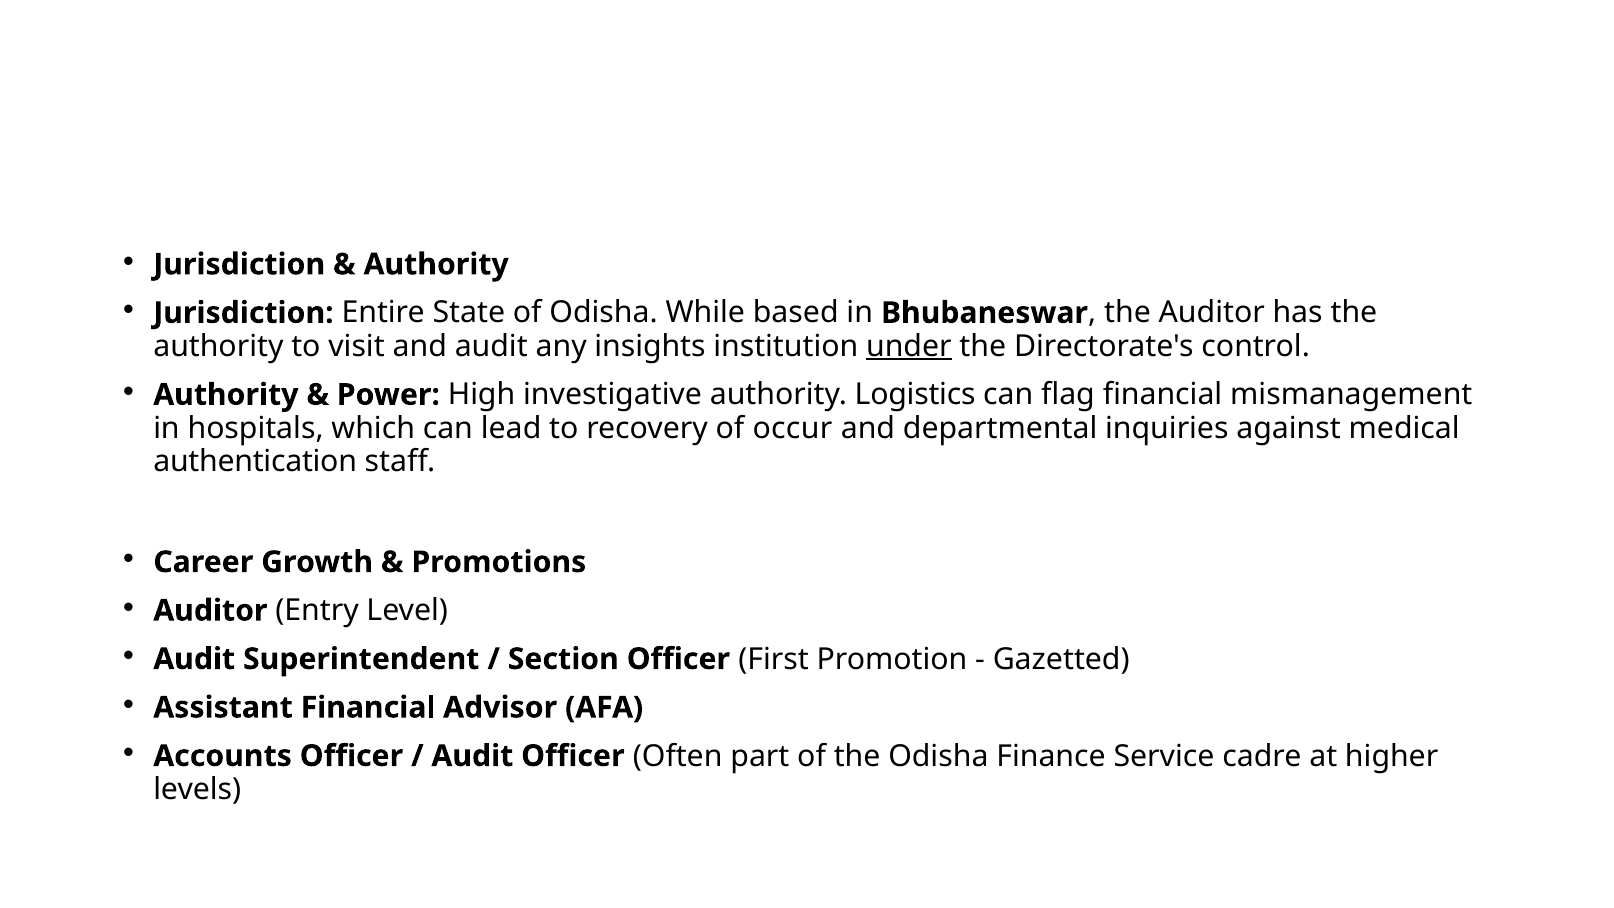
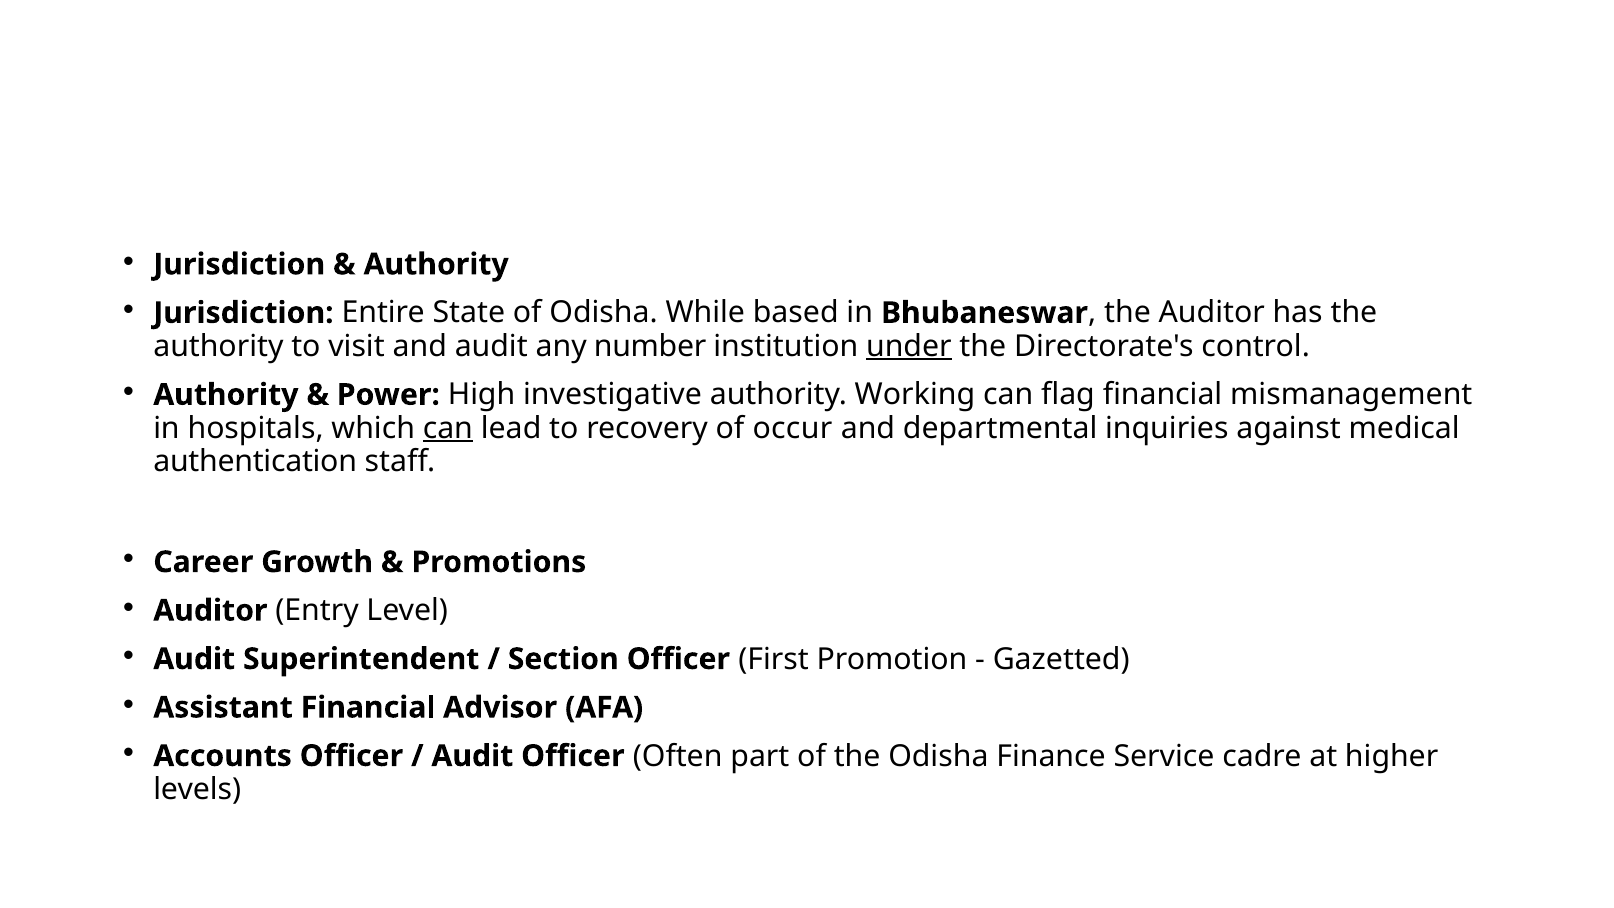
insights: insights -> number (650, 346)
Logistics: Logistics -> Working (915, 395)
can underline: none -> present (448, 428)
